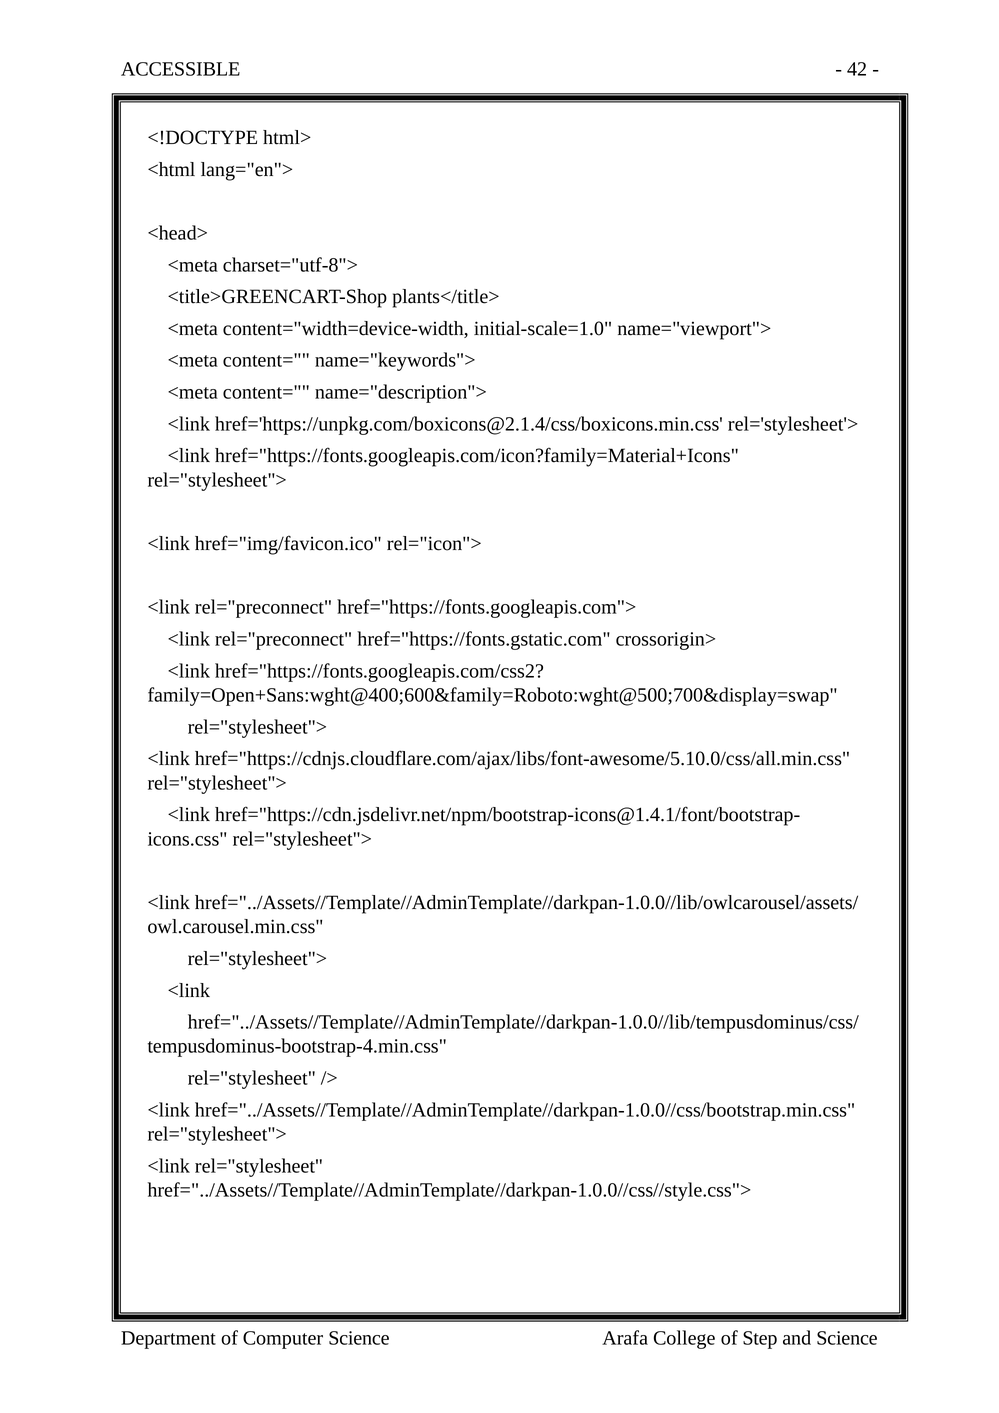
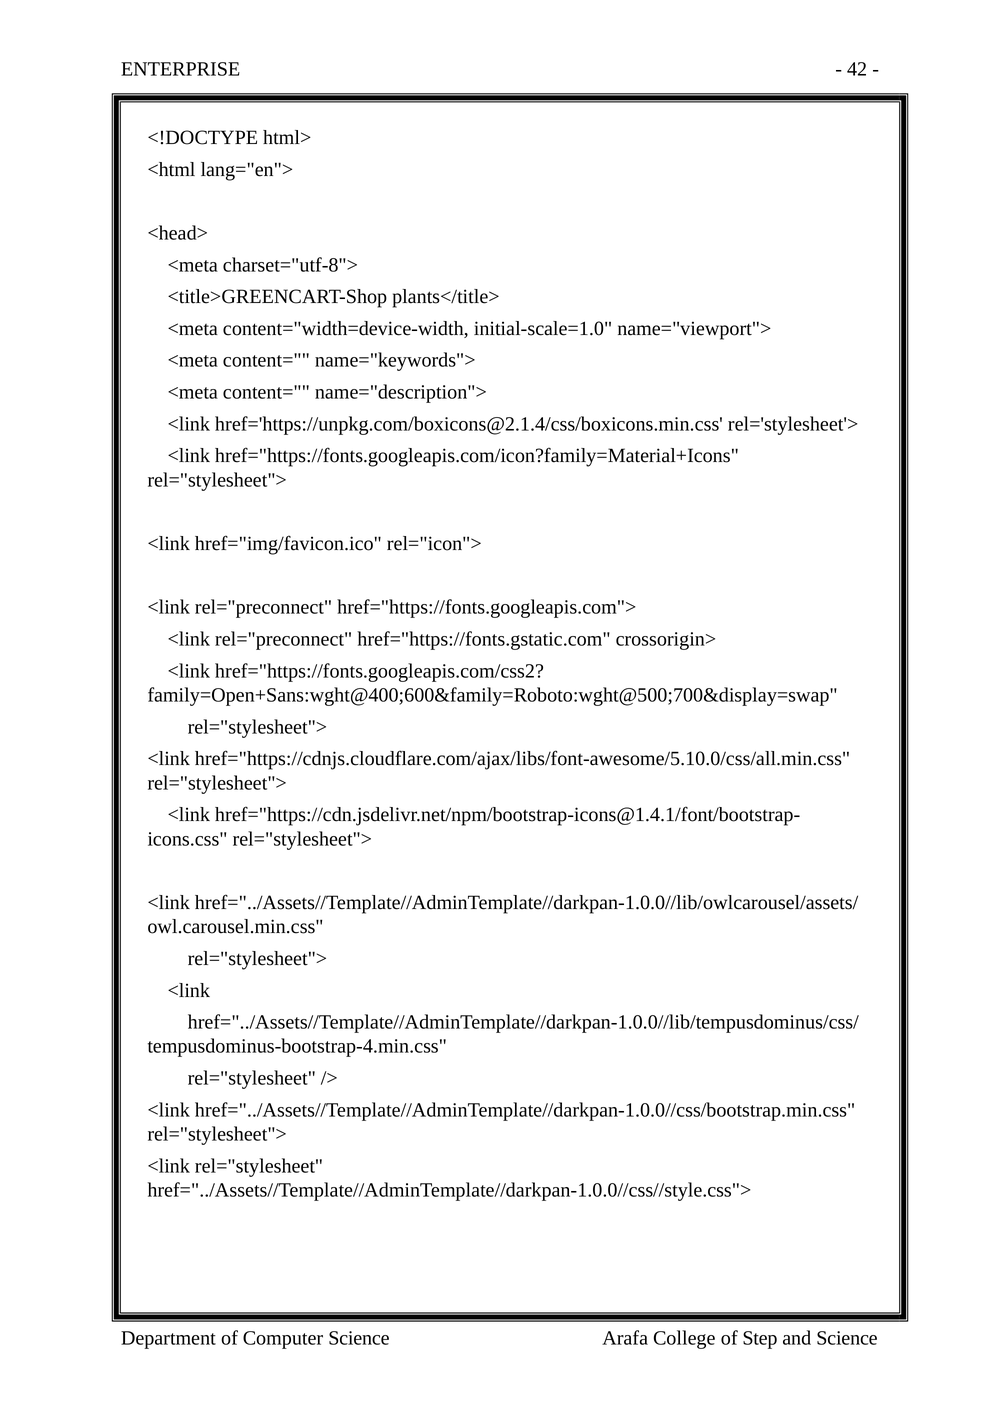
ACCESSIBLE: ACCESSIBLE -> ENTERPRISE (181, 69)
